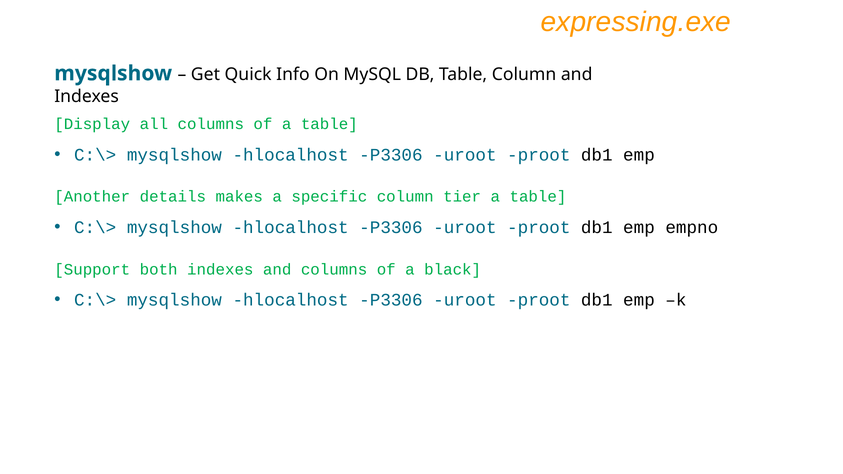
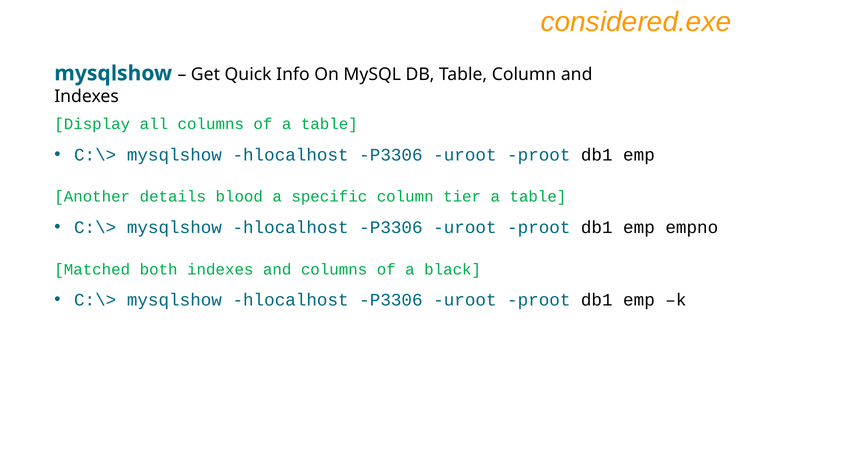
expressing.exe: expressing.exe -> considered.exe (636, 22)
makes: makes -> blood (239, 197)
Support: Support -> Matched (92, 269)
